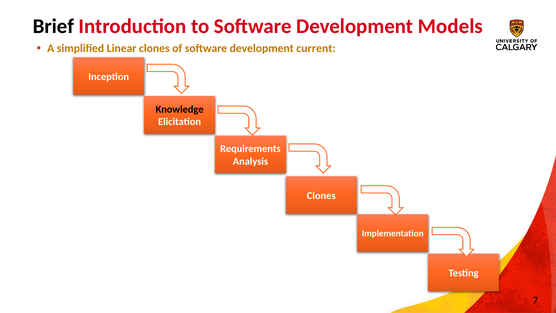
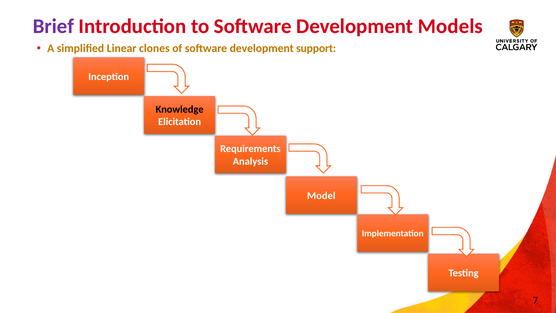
Brief colour: black -> purple (53, 26)
current: current -> support (316, 48)
Clones: Clones -> Model (321, 196)
